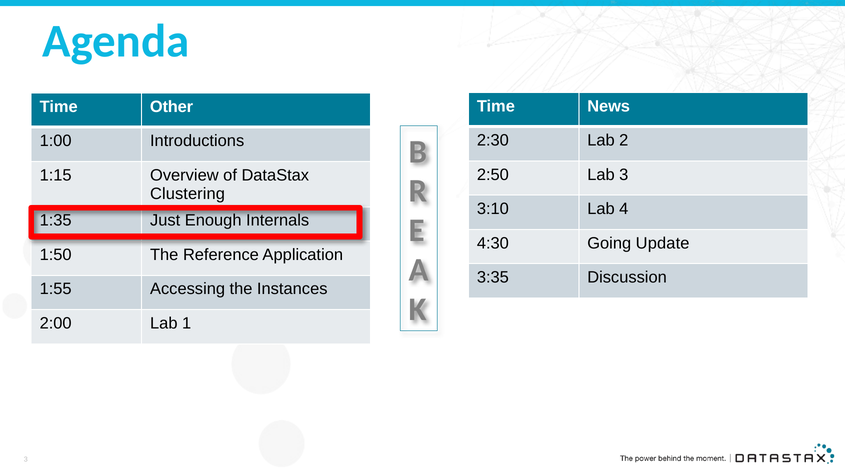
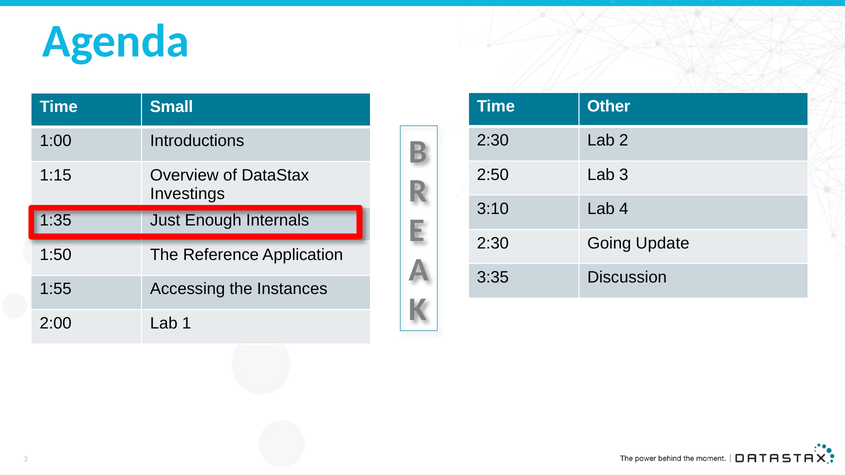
News: News -> Other (609, 106)
Other: Other -> Small (172, 107)
Clustering: Clustering -> Investings (188, 194)
4:30: 4:30 -> 2:30 (493, 243)
